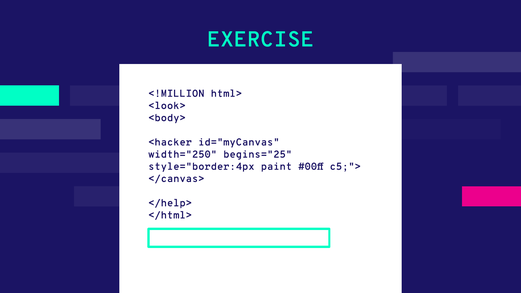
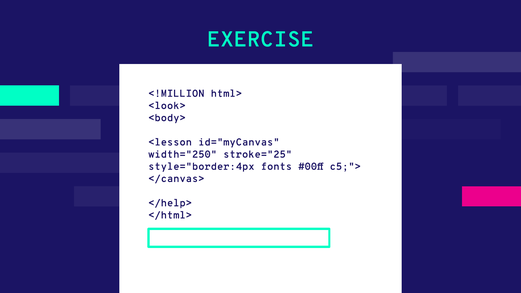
<hacker: <hacker -> <lesson (170, 142)
begins="25: begins="25 -> stroke="25 (258, 154)
paint: paint -> fonts (276, 166)
